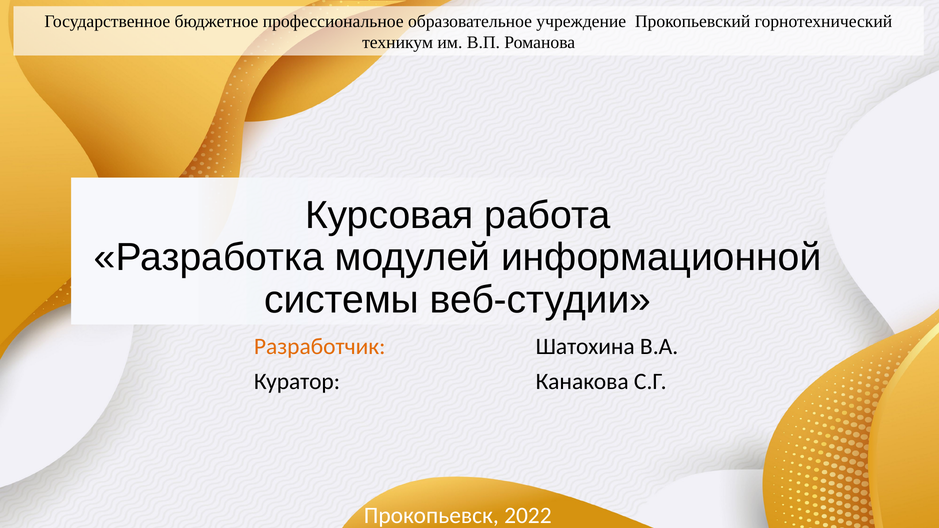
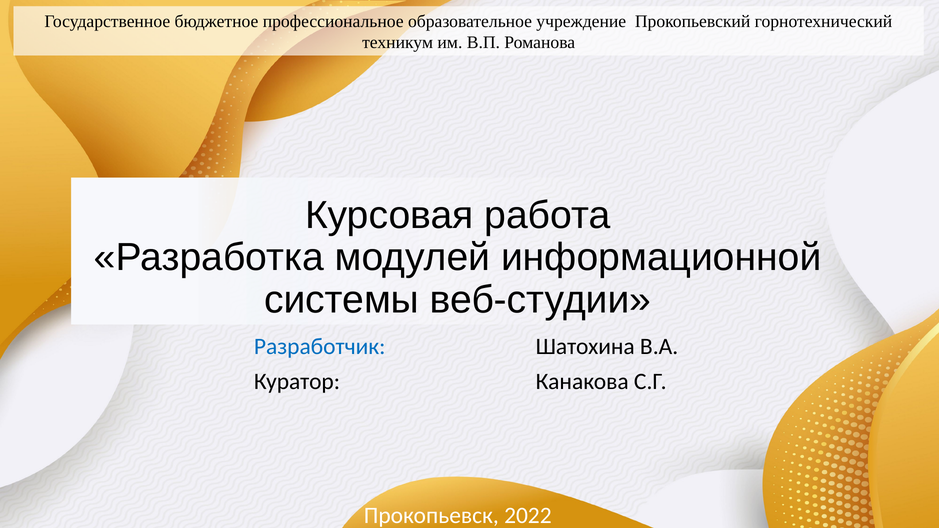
Разработчик colour: orange -> blue (320, 347)
